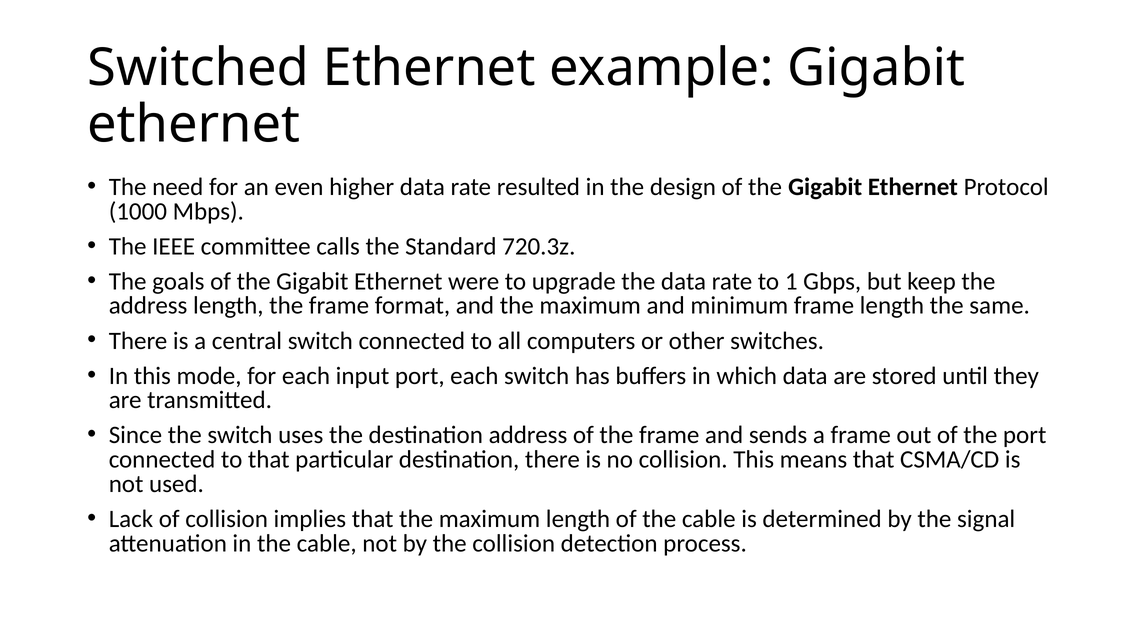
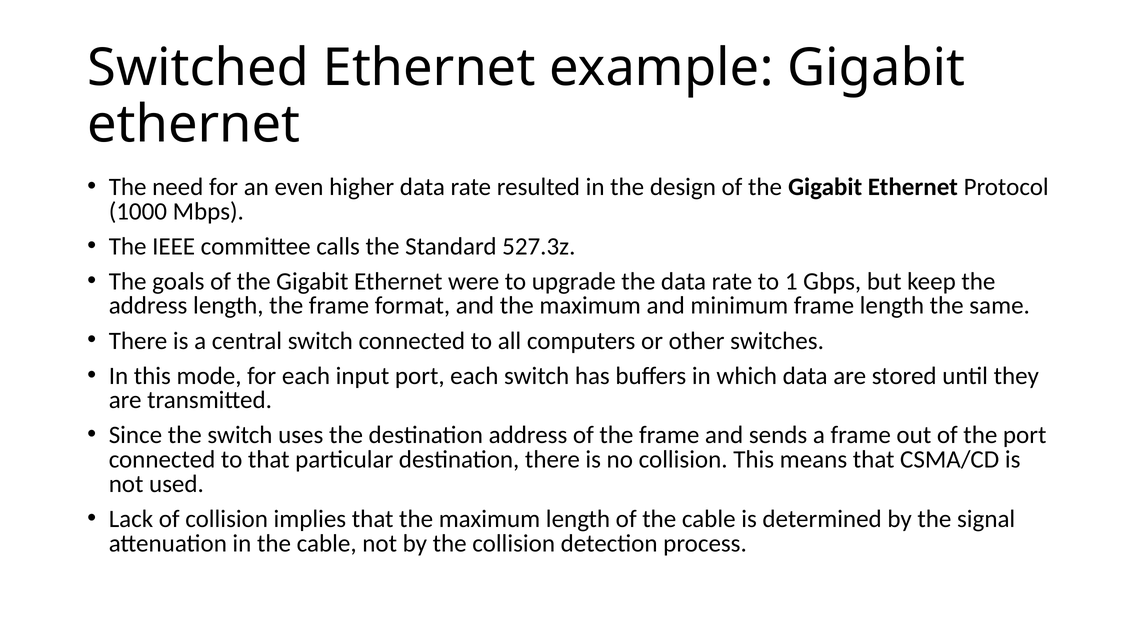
720.3z: 720.3z -> 527.3z (539, 246)
